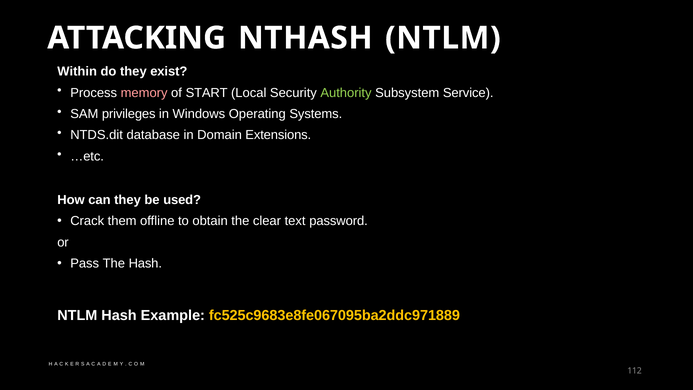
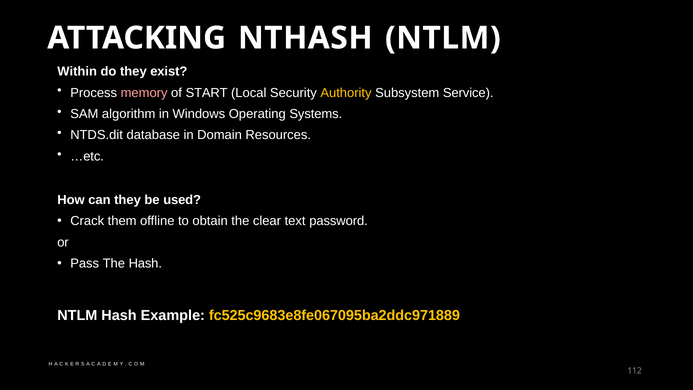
Authority colour: light green -> yellow (346, 93)
privileges: privileges -> algorithm (129, 114)
Extensions: Extensions -> Resources (278, 135)
